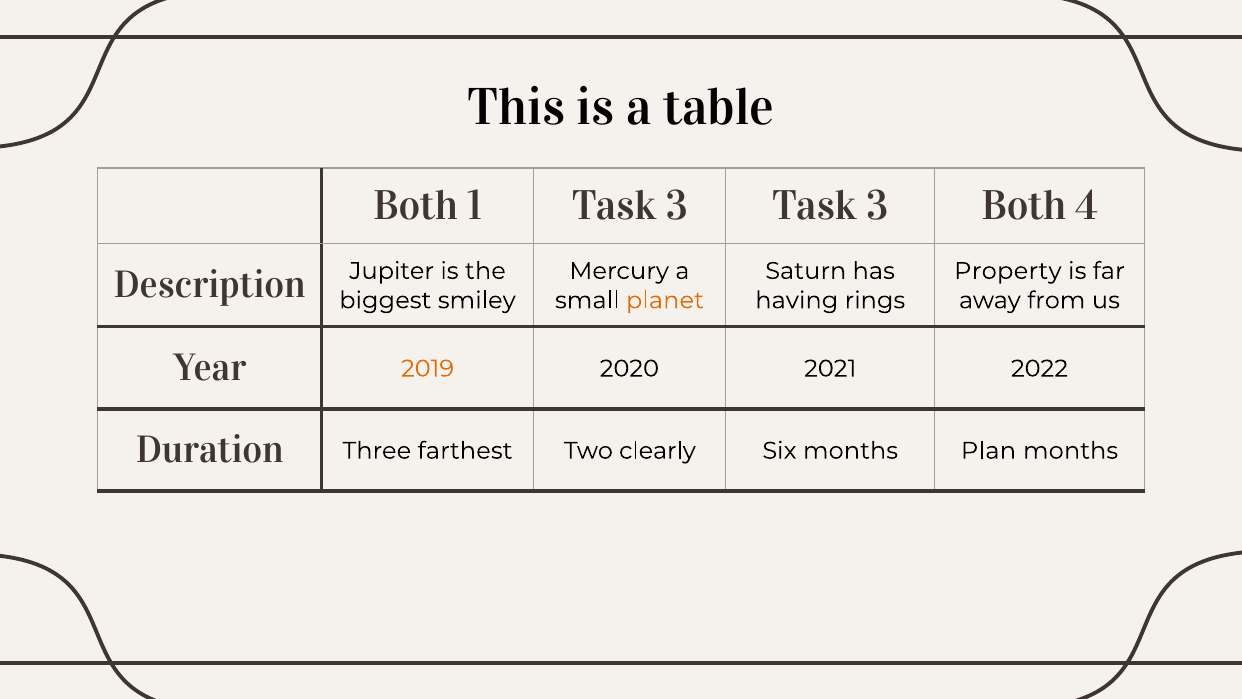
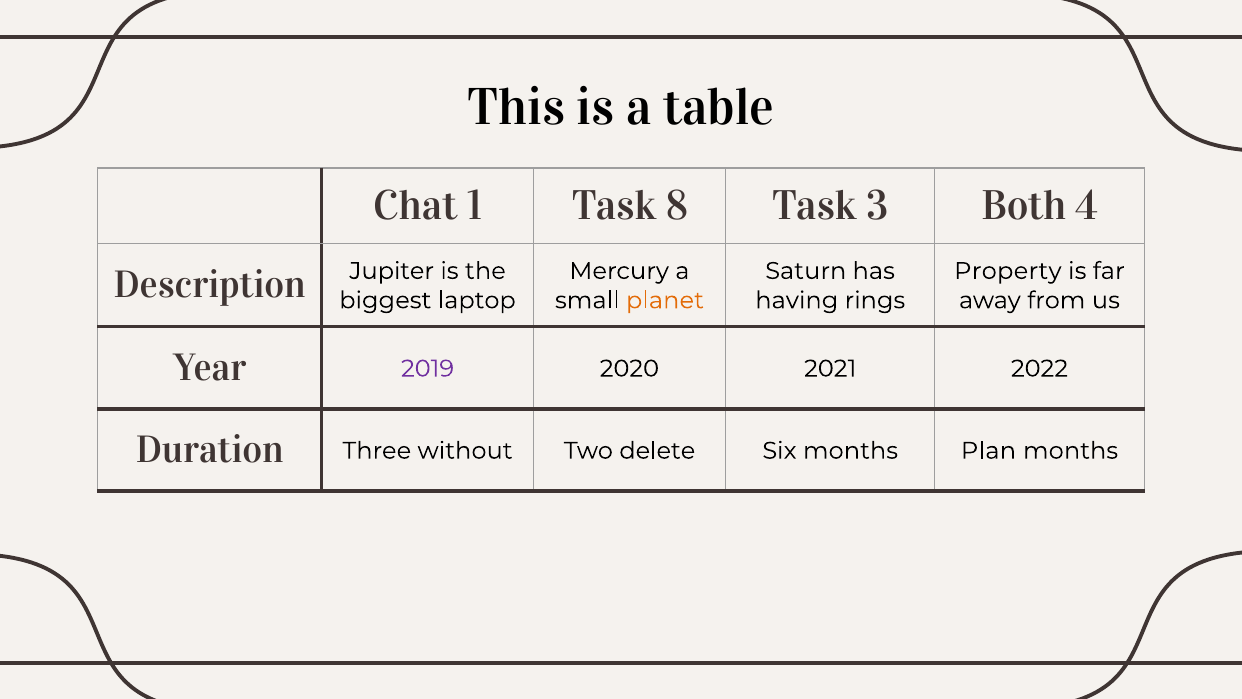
Both: Both -> Chat (415, 206)
1 Task 3: 3 -> 8 (677, 206)
smiley: smiley -> laptop (477, 300)
2019 colour: orange -> purple (428, 368)
farthest: farthest -> without (465, 451)
clearly: clearly -> delete (657, 451)
